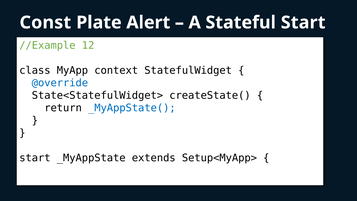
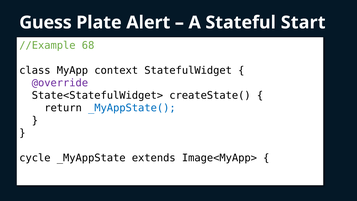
Const: Const -> Guess (46, 23)
12: 12 -> 68 (88, 45)
@override colour: blue -> purple (60, 83)
start: start -> cycle (35, 158)
Setup<MyApp>: Setup<MyApp> -> Image<MyApp> (219, 158)
